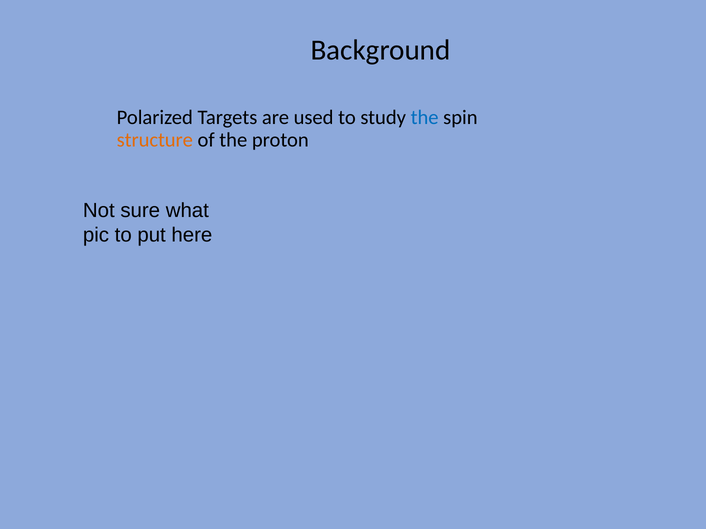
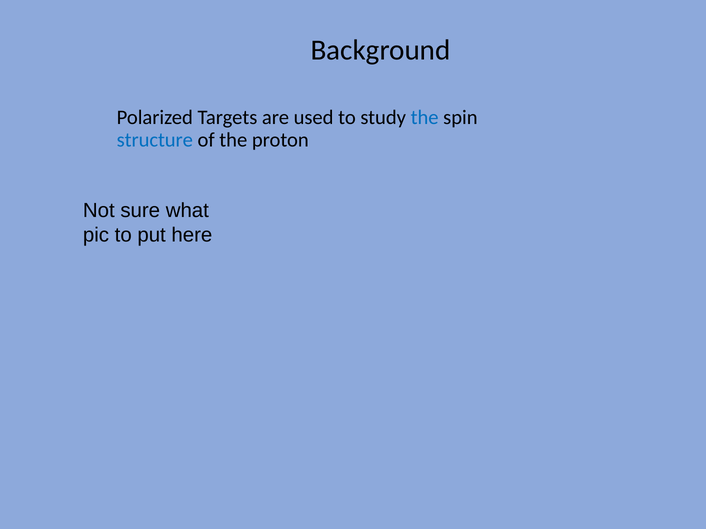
structure colour: orange -> blue (155, 140)
